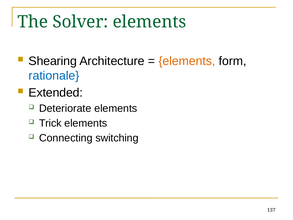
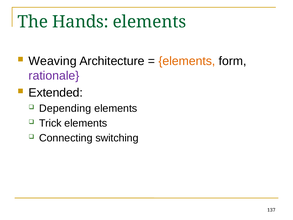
Solver: Solver -> Hands (80, 22)
Shearing: Shearing -> Weaving (53, 61)
rationale colour: blue -> purple (54, 76)
Deteriorate: Deteriorate -> Depending (65, 108)
